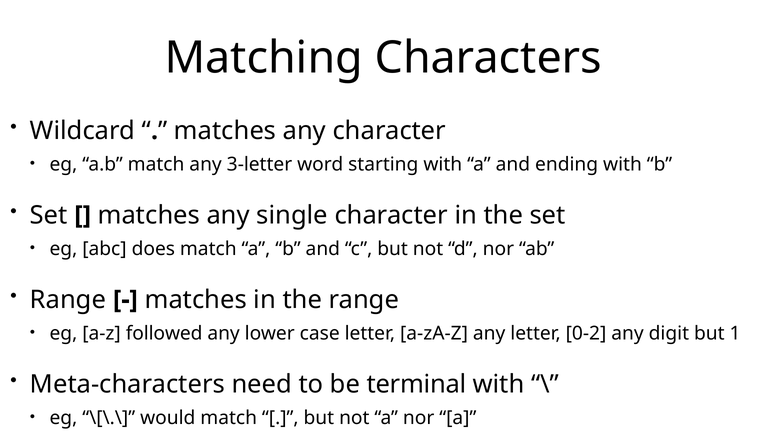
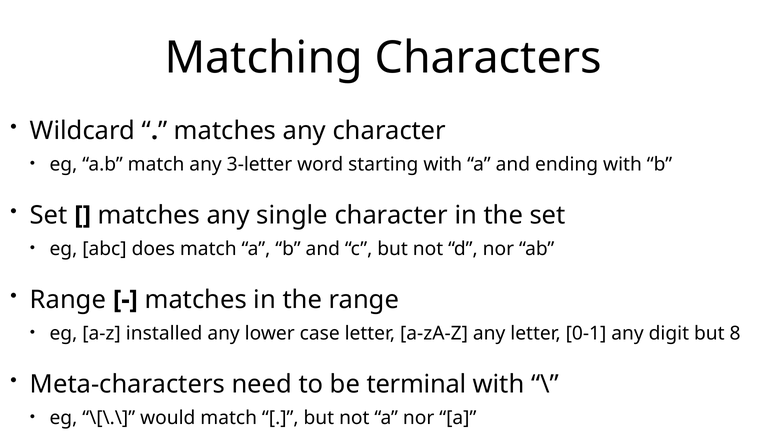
followed: followed -> installed (164, 334)
0-2: 0-2 -> 0-1 (586, 334)
1: 1 -> 8 (735, 334)
